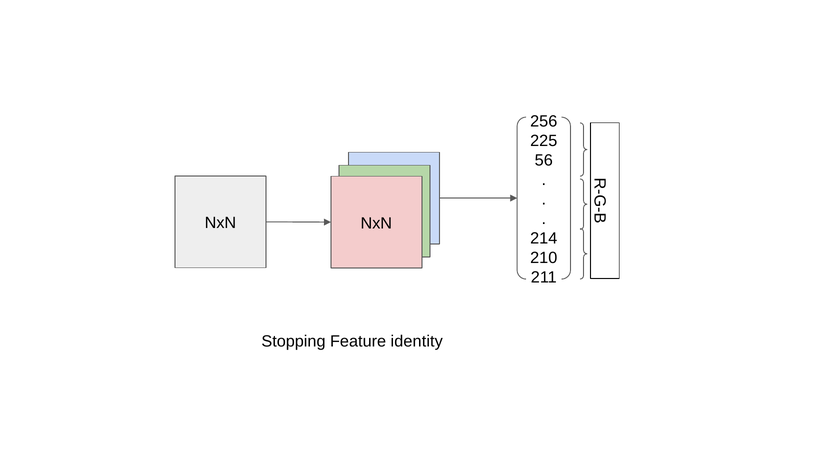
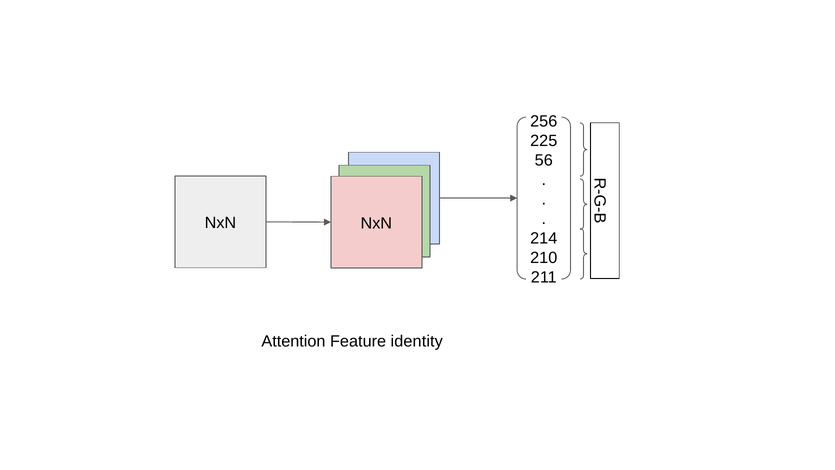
Stopping: Stopping -> Attention (294, 341)
